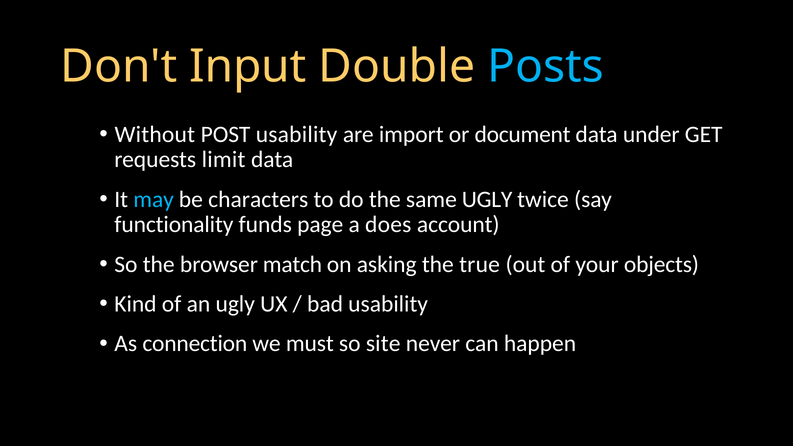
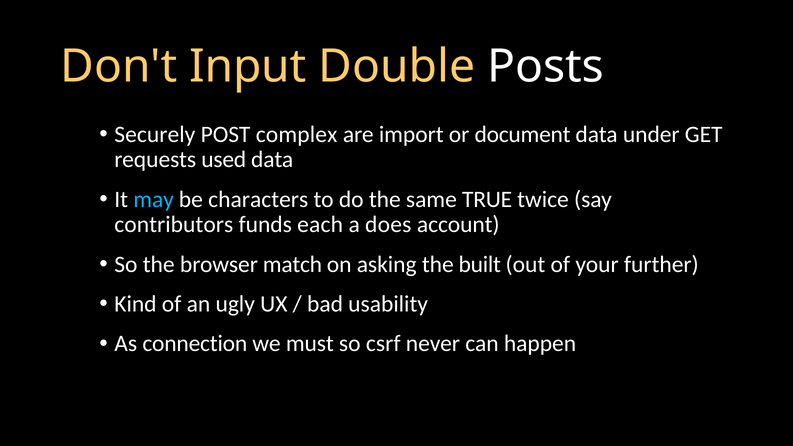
Posts colour: light blue -> white (546, 67)
Without: Without -> Securely (155, 134)
POST usability: usability -> complex (297, 134)
limit: limit -> used (224, 160)
same UGLY: UGLY -> TRUE (487, 199)
functionality: functionality -> contributors (174, 225)
page: page -> each (320, 225)
true: true -> built (480, 264)
objects: objects -> further (661, 264)
site: site -> csrf (383, 344)
